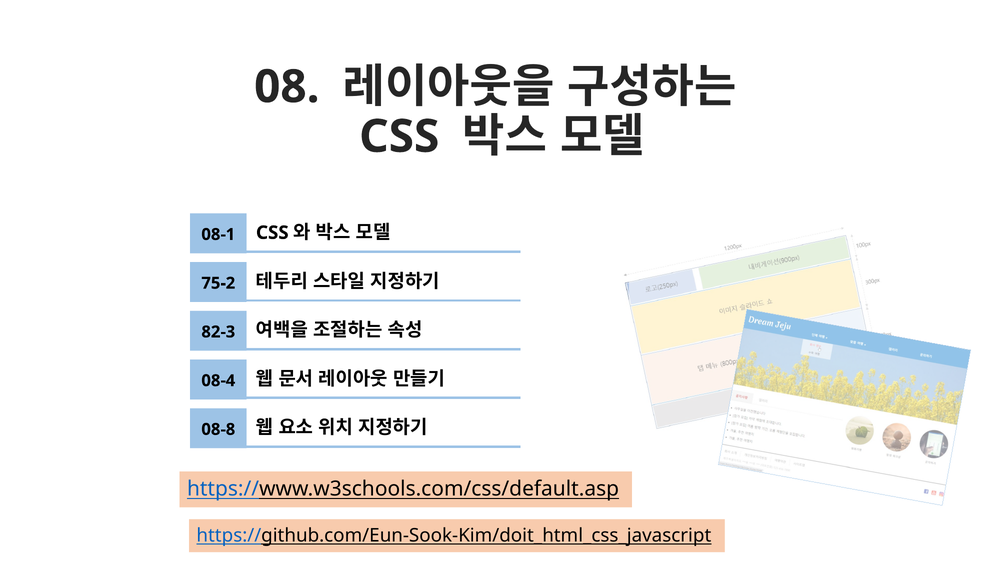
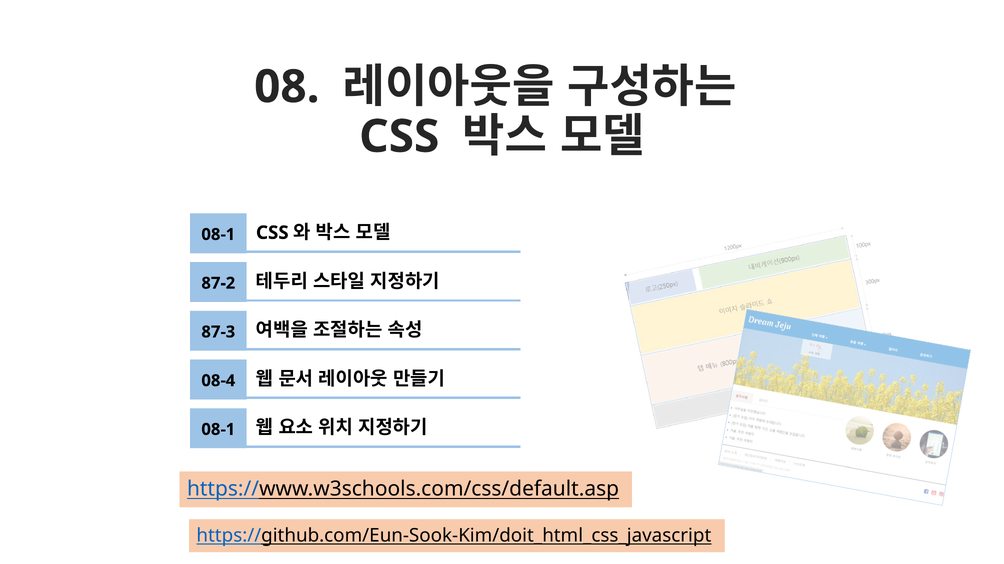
75-2: 75-2 -> 87-2 (218, 284)
82-3: 82-3 -> 87-3 (218, 332)
08-8: 08-8 -> 08-1 (218, 430)
